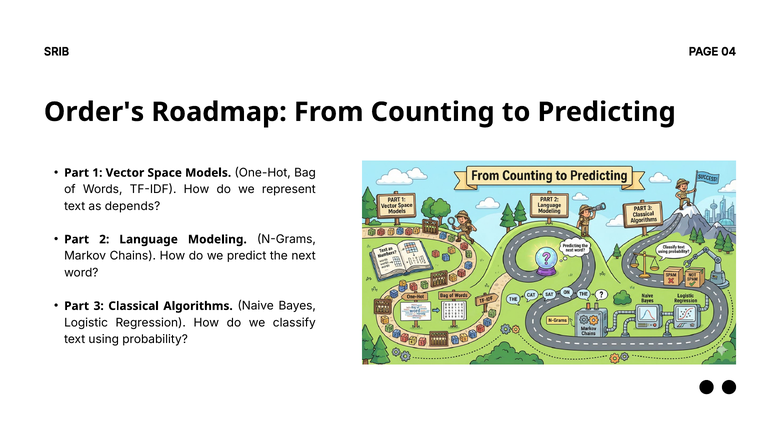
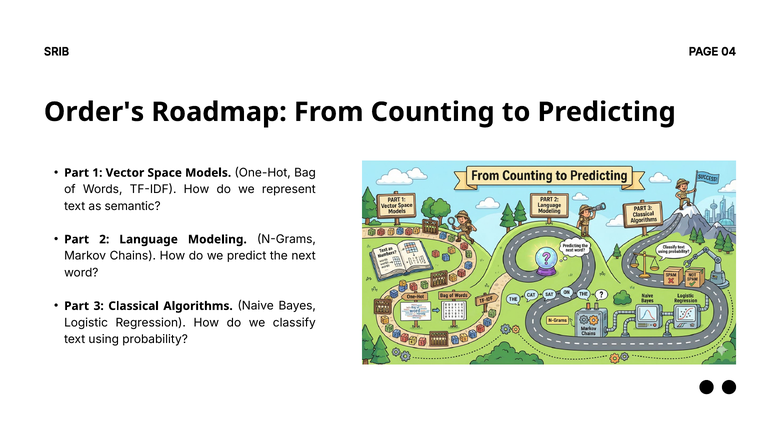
depends: depends -> semantic (133, 206)
